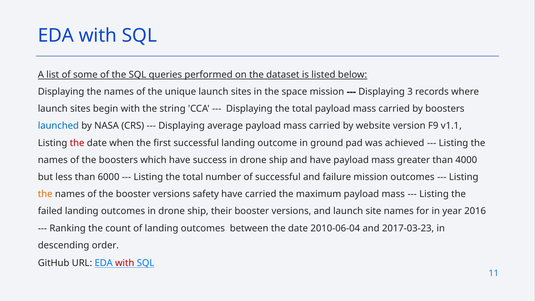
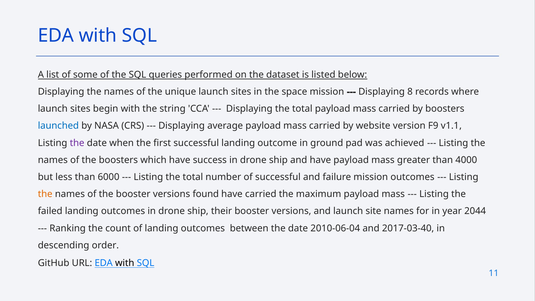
3: 3 -> 8 (410, 92)
the colour: red -> purple (77, 143)
safety: safety -> found (206, 194)
2016: 2016 -> 2044 (475, 211)
2017-03-23: 2017-03-23 -> 2017-03-40 (408, 228)
with colour: red -> black (125, 263)
